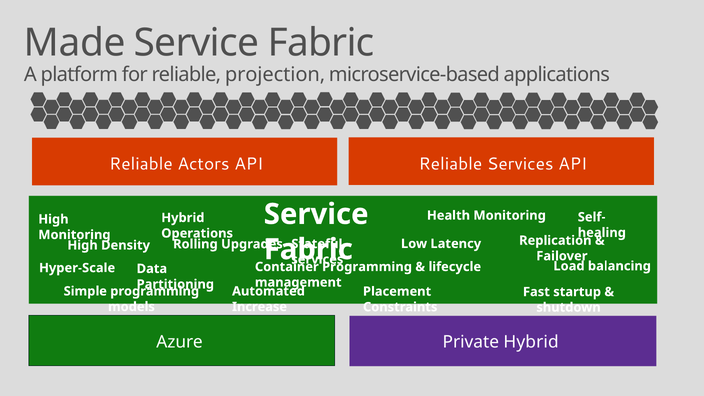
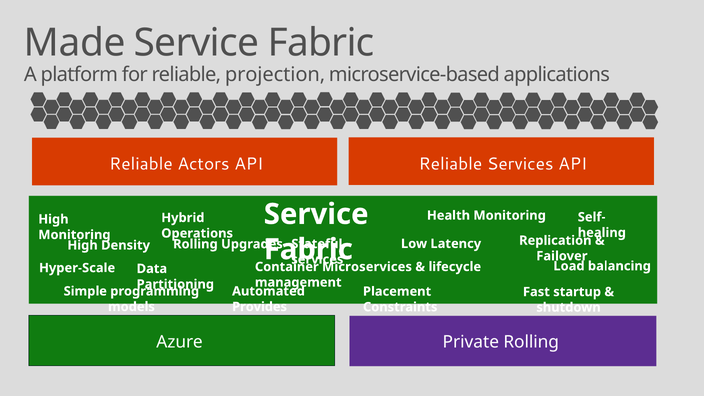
Programming: Programming -> Microservices (367, 267)
Increase: Increase -> Provides (260, 307)
Private Hybrid: Hybrid -> Rolling (531, 342)
